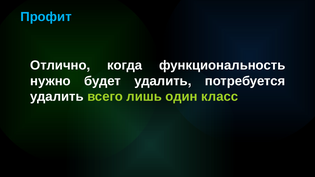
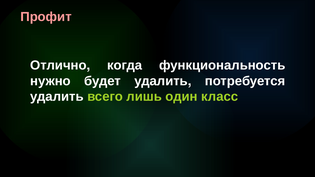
Профит colour: light blue -> pink (46, 17)
